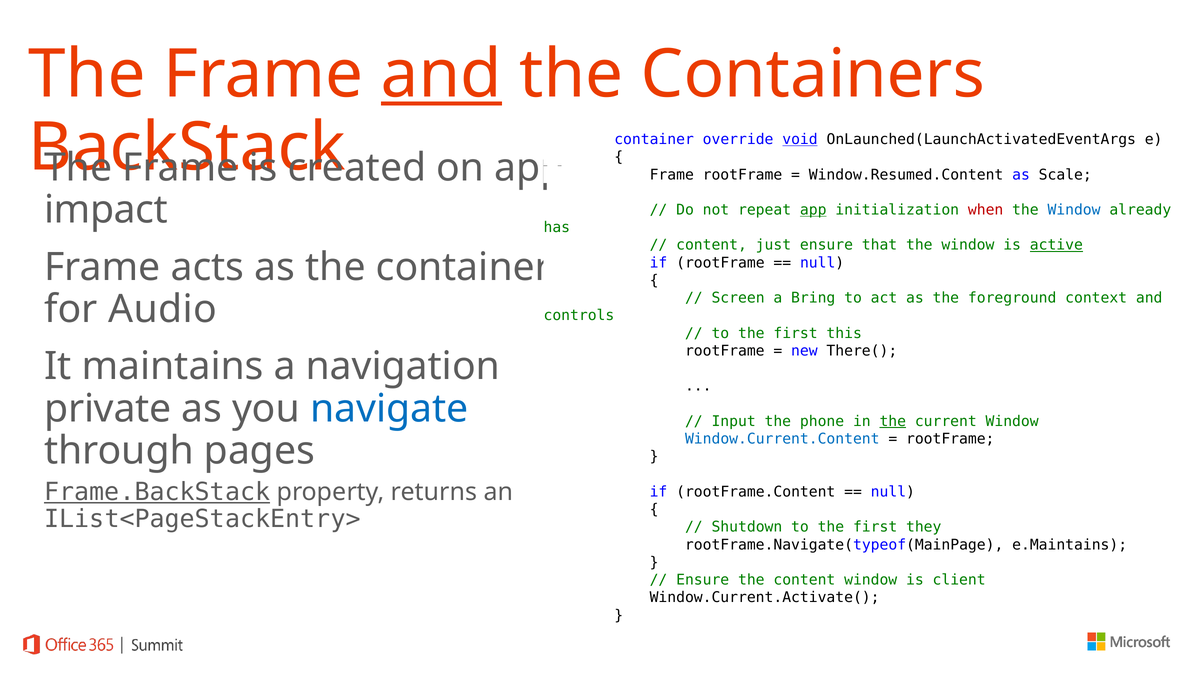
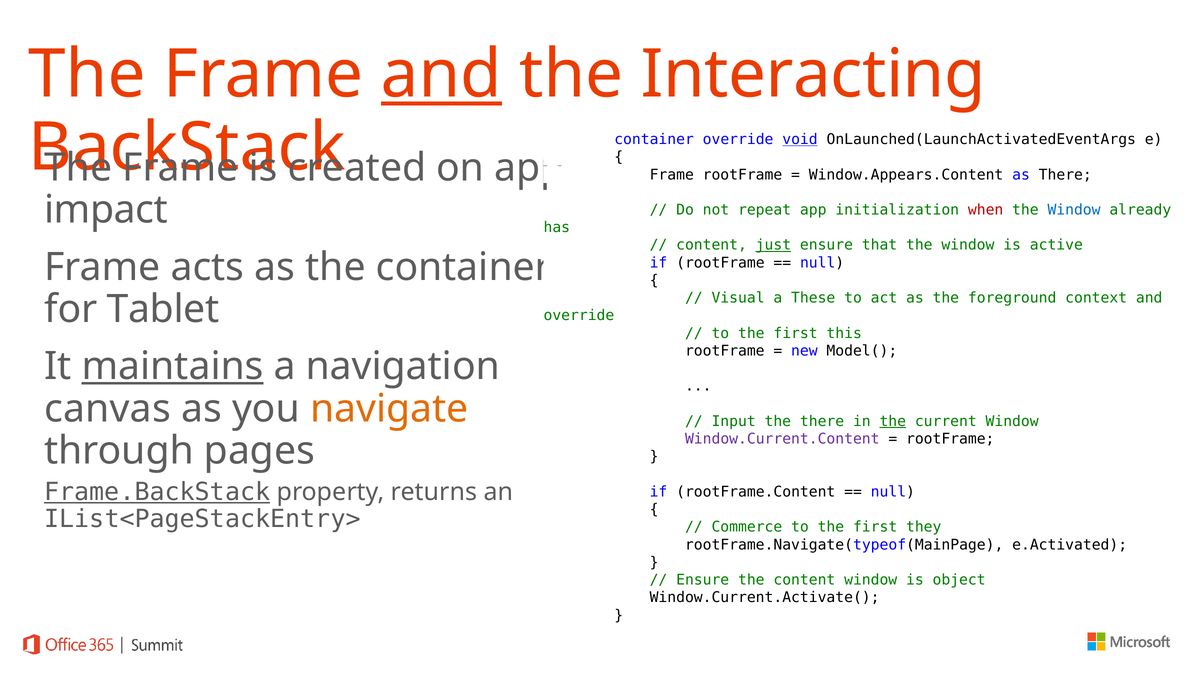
Containers: Containers -> Interacting (813, 75)
Window.Resumed.Content: Window.Resumed.Content -> Window.Appears.Content (906, 175)
as Scale: Scale -> There (1065, 175)
app underline: present -> none (813, 210)
just underline: none -> present (773, 245)
active underline: present -> none (1056, 245)
Screen: Screen -> Visual (738, 298)
Bring: Bring -> These (813, 298)
Audio: Audio -> Tablet (163, 310)
controls: controls -> override (579, 316)
There(: There( -> Model( (862, 351)
maintains underline: none -> present (173, 367)
private: private -> canvas (108, 409)
navigate colour: blue -> orange (389, 409)
the phone: phone -> there (822, 422)
Window.Current.Content colour: blue -> purple (782, 439)
Shutdown: Shutdown -> Commerce (747, 527)
e.Maintains: e.Maintains -> e.Activated (1070, 545)
client: client -> object (959, 580)
